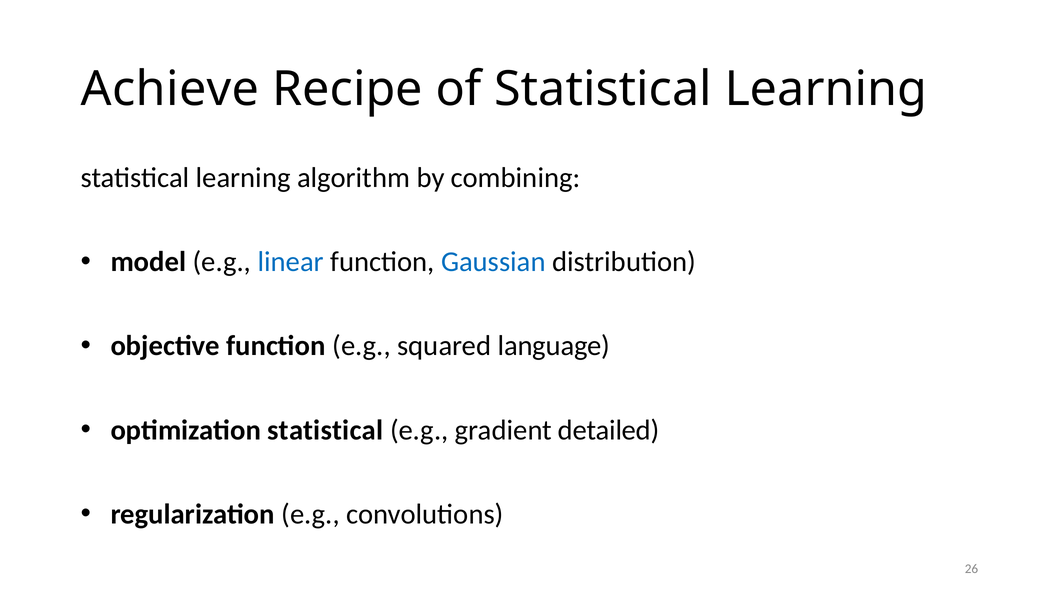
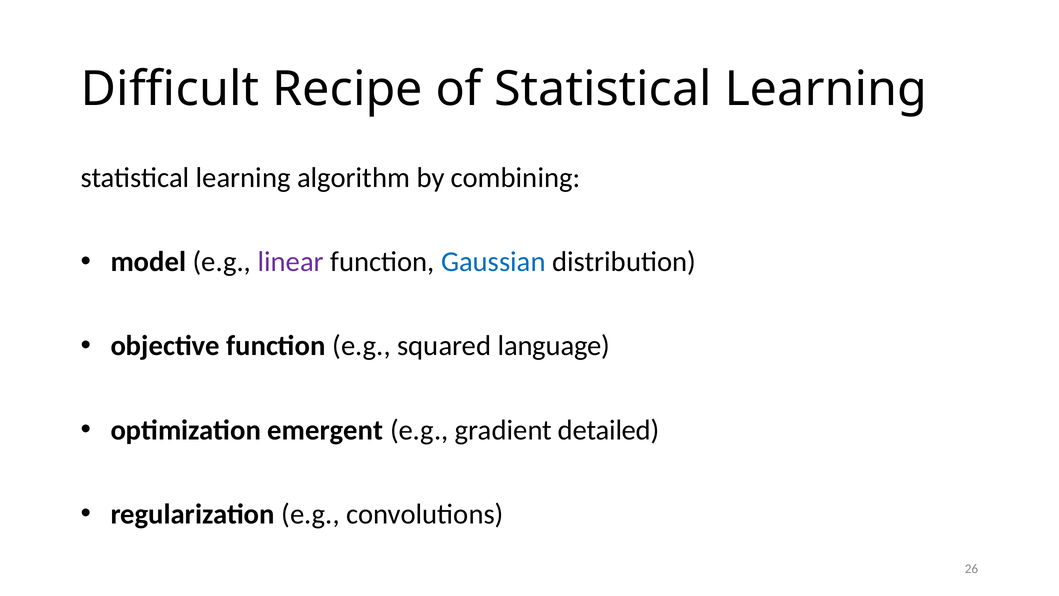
Achieve: Achieve -> Difficult (170, 89)
linear colour: blue -> purple (291, 262)
optimization statistical: statistical -> emergent (325, 430)
